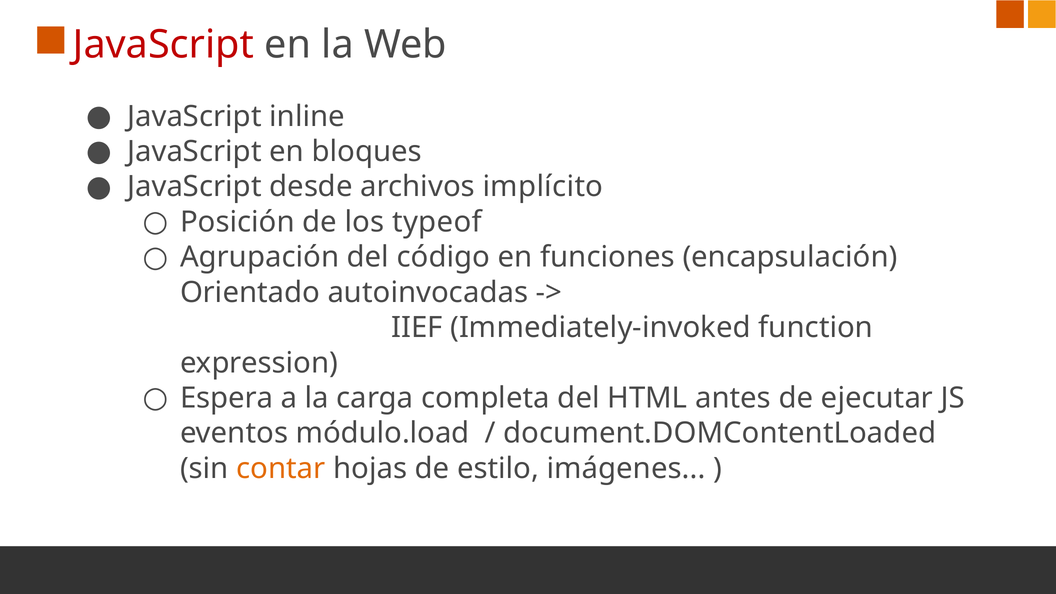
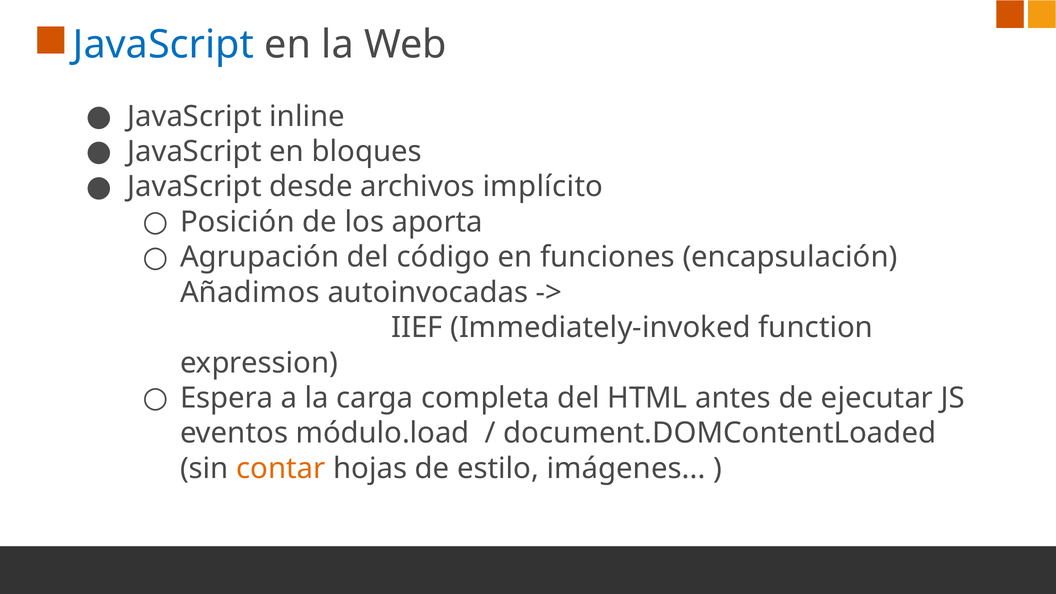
JavaScript colour: red -> blue (163, 45)
typeof: typeof -> aporta (437, 222)
Orientado: Orientado -> Añadimos (250, 292)
